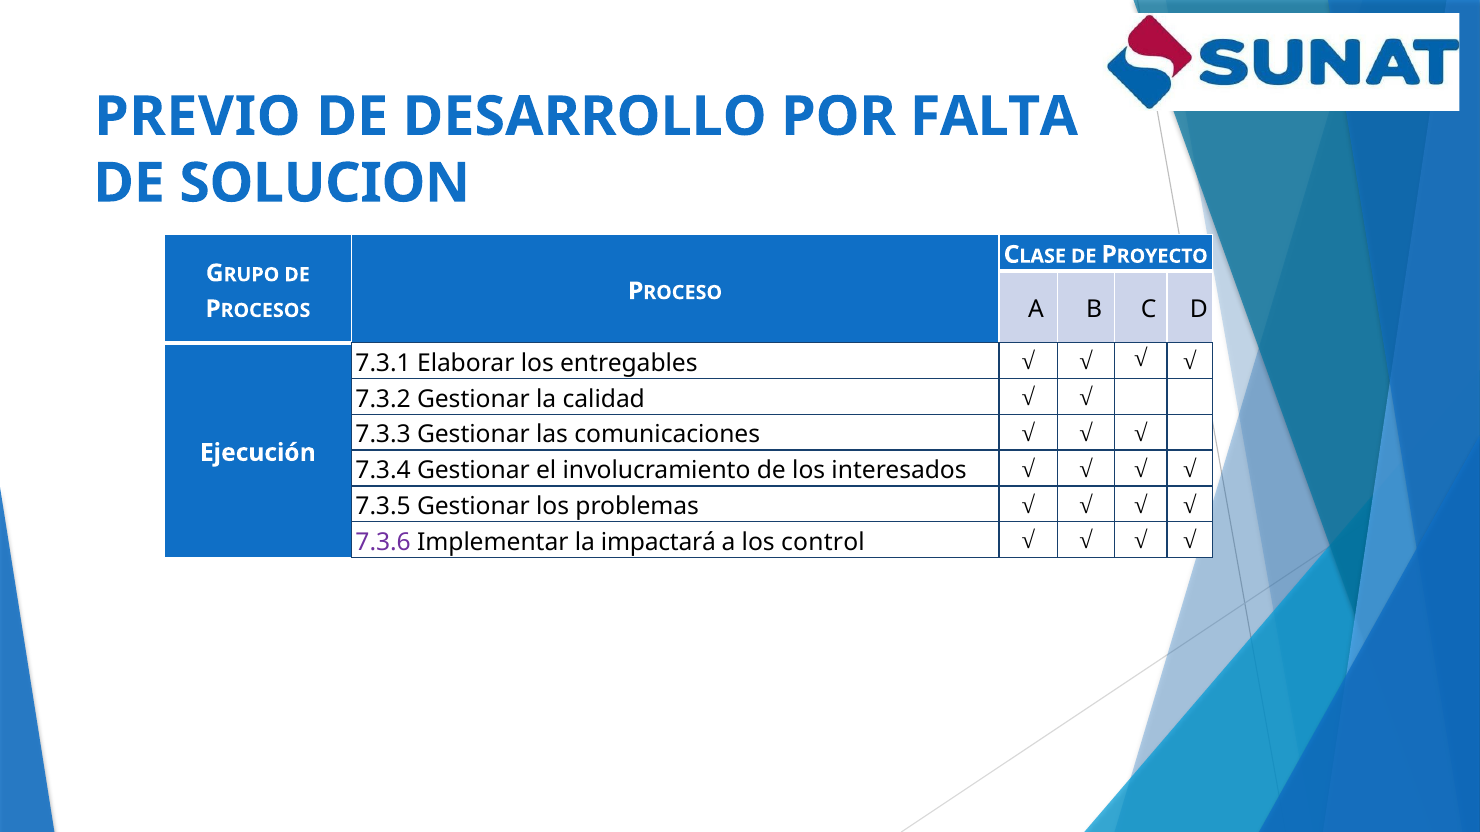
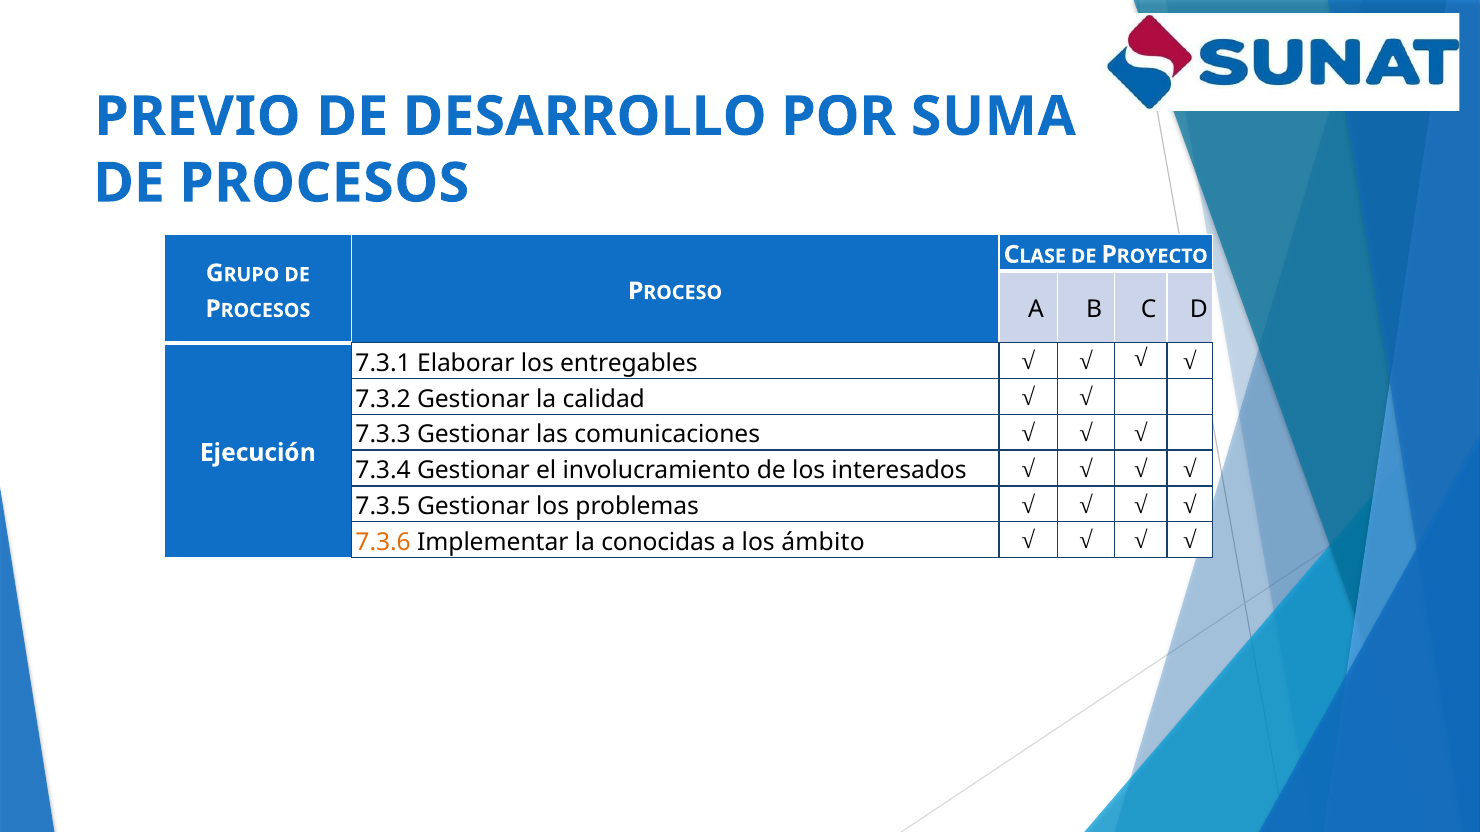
FALTA: FALTA -> SUMA (993, 117)
SOLUCION: SOLUCION -> PROCESOS (324, 183)
7.3.6 colour: purple -> orange (383, 543)
impactará: impactará -> conocidas (658, 543)
control: control -> ámbito (823, 543)
